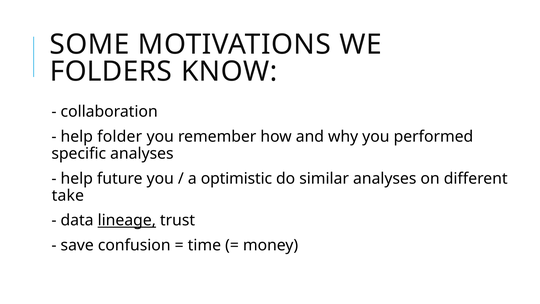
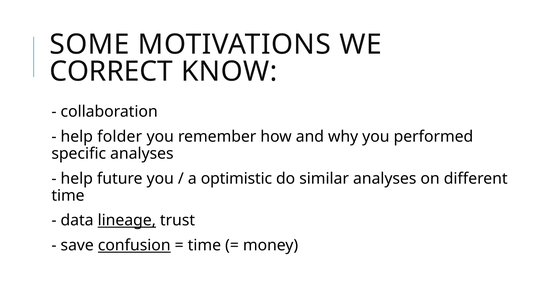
FOLDERS: FOLDERS -> CORRECT (111, 71)
take: take -> time (68, 195)
confusion underline: none -> present (134, 245)
